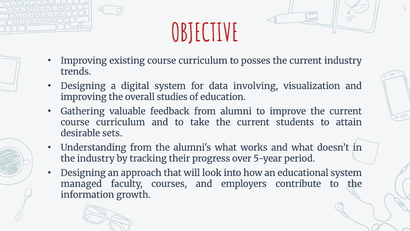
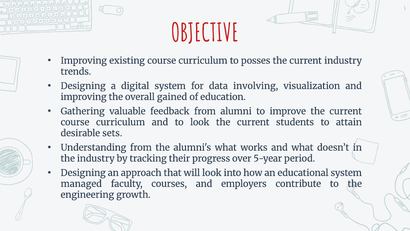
studies: studies -> gained (172, 97)
to take: take -> look (200, 122)
information: information -> engineering (87, 195)
